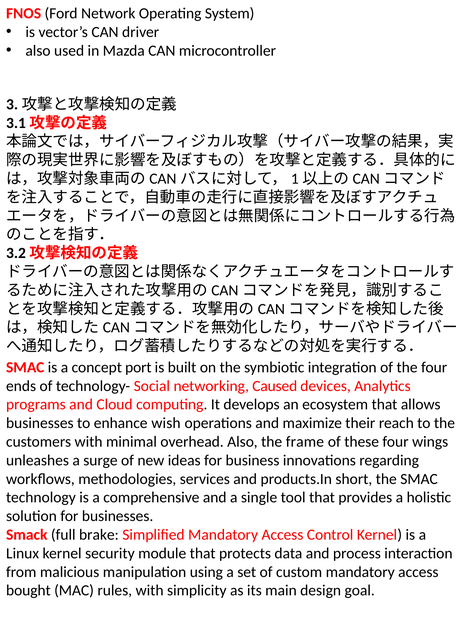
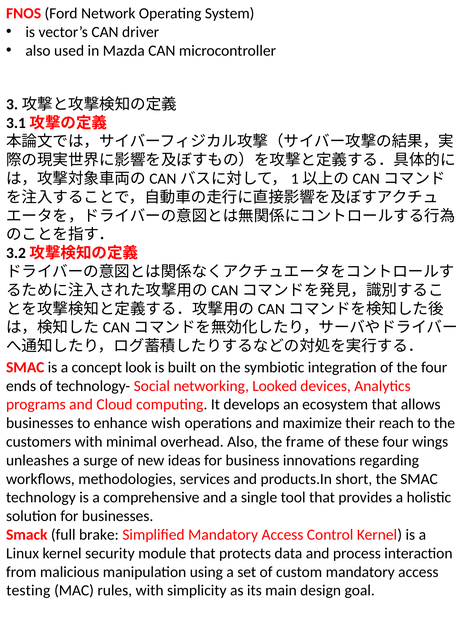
port: port -> look (138, 367)
Caused: Caused -> Looked (275, 386)
bought: bought -> testing (28, 591)
